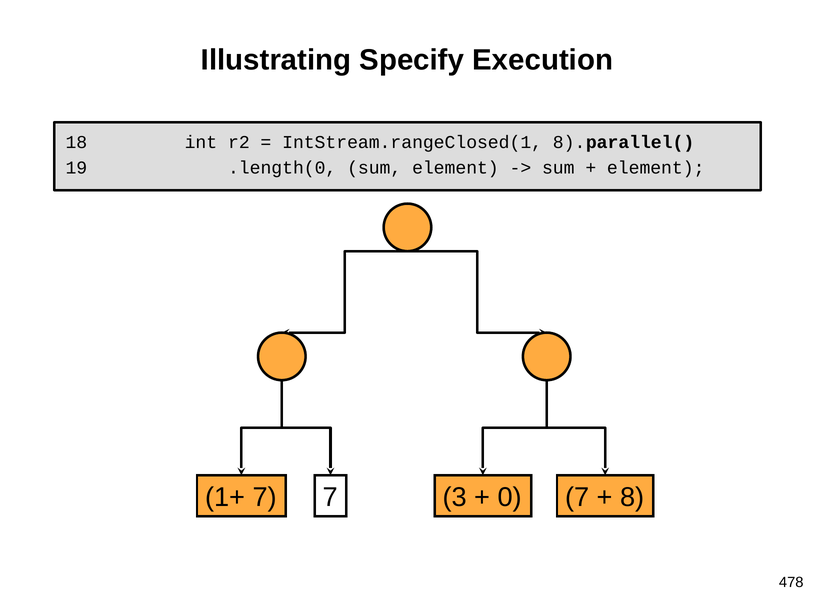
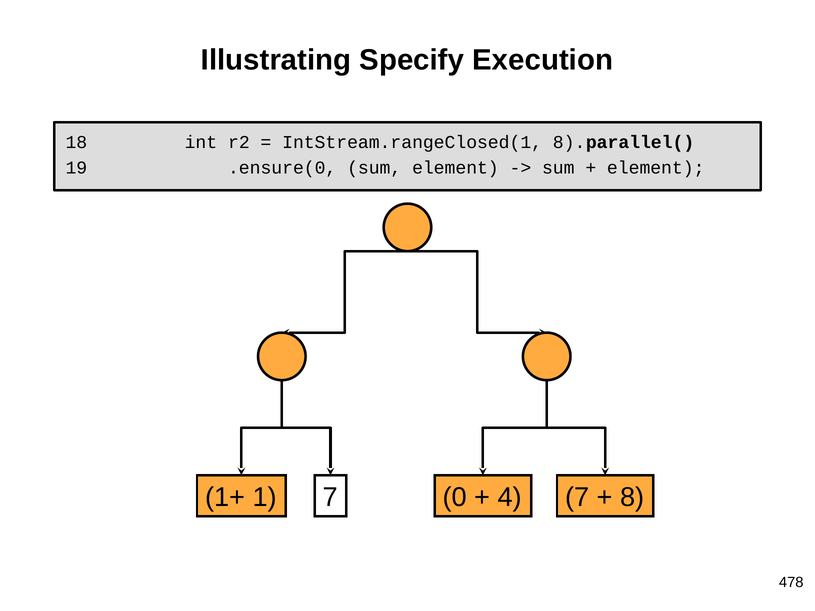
.length(0: .length(0 -> .ensure(0 (282, 168)
1+ 7: 7 -> 1 (265, 498)
3: 3 -> 0 (455, 498)
0: 0 -> 4 (510, 498)
